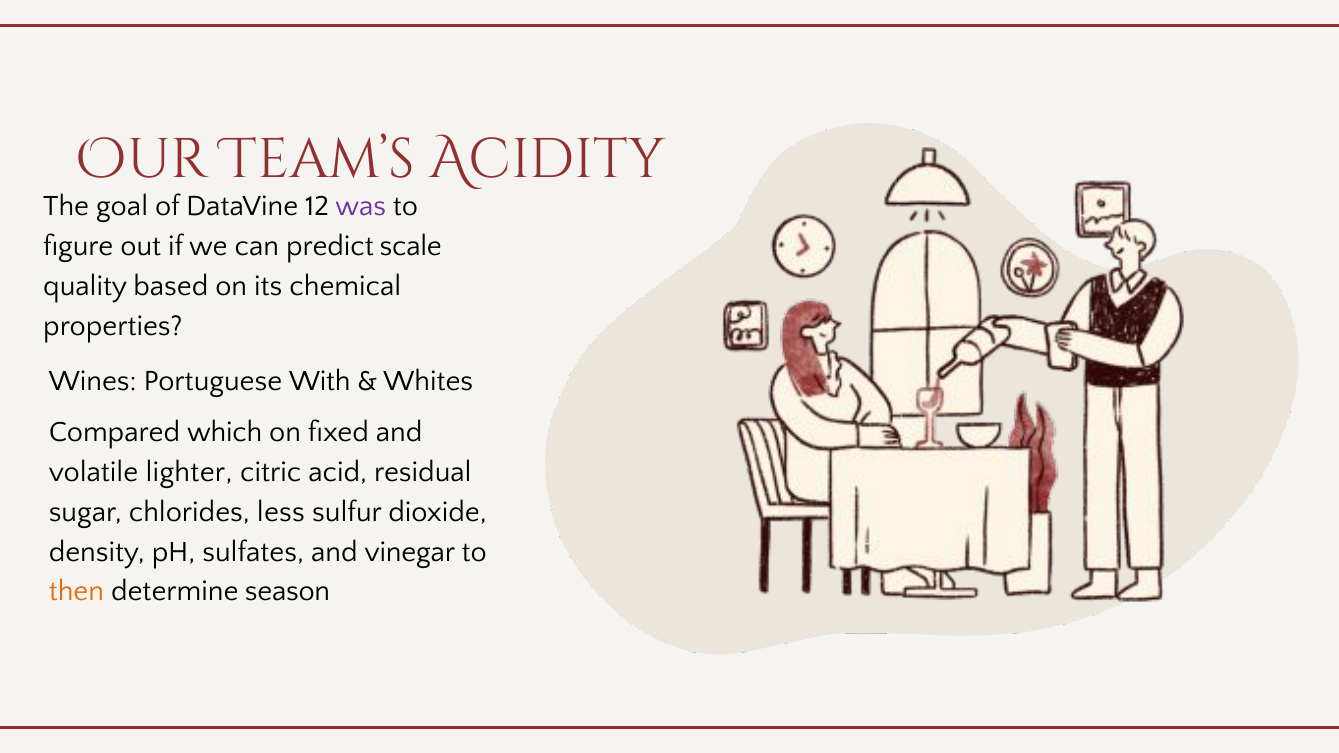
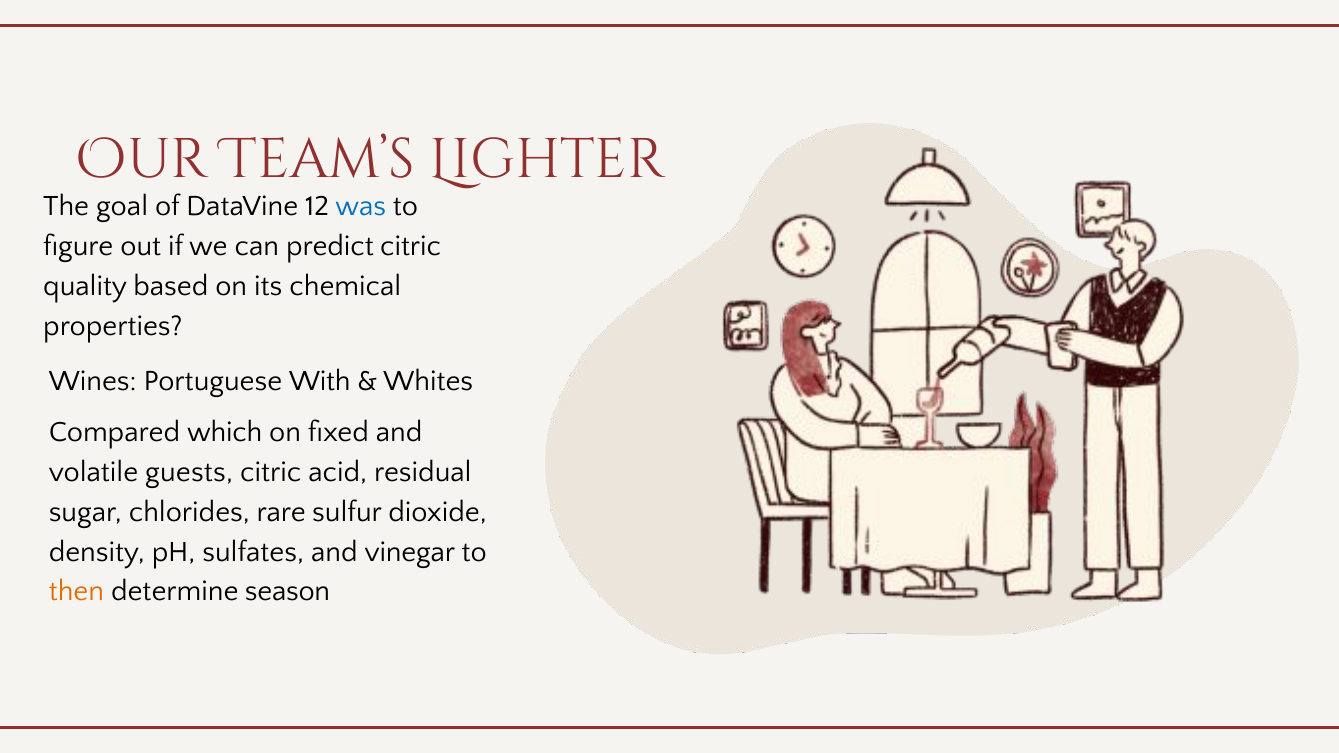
Acidity: Acidity -> Lighter (547, 159)
was colour: purple -> blue (361, 206)
predict scale: scale -> citric (411, 246)
lighter: lighter -> guests (189, 472)
less: less -> rare (281, 512)
